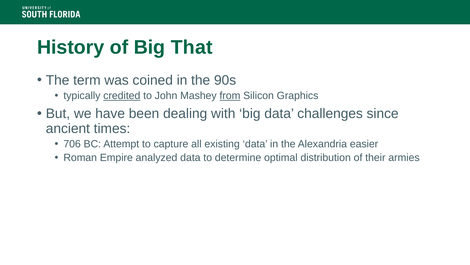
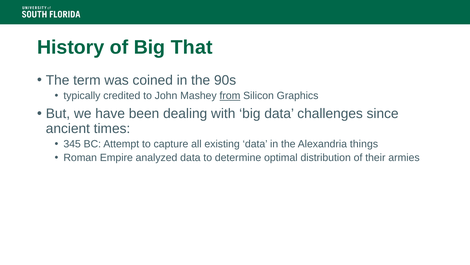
credited underline: present -> none (122, 96)
706: 706 -> 345 (72, 144)
easier: easier -> things (364, 144)
